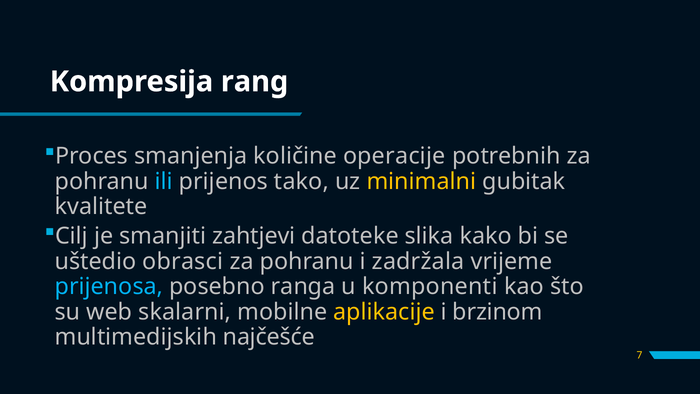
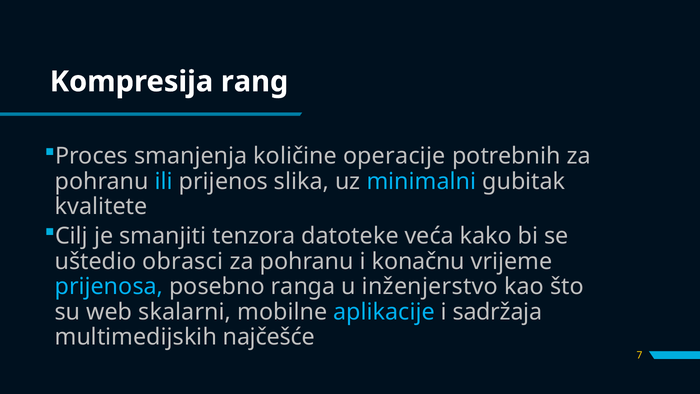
tako: tako -> slika (301, 181)
minimalni colour: yellow -> light blue (421, 181)
zahtjevi: zahtjevi -> tenzora (254, 236)
slika: slika -> veća (429, 236)
zadržala: zadržala -> konačnu (418, 261)
komponenti: komponenti -> inženjerstvo (430, 286)
aplikacije colour: yellow -> light blue (384, 312)
brzinom: brzinom -> sadržaja (497, 312)
